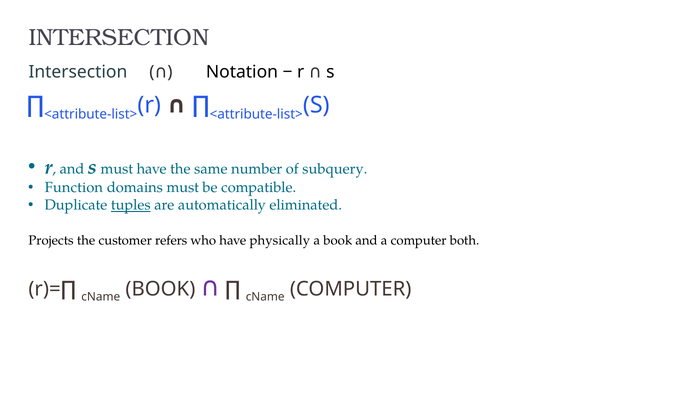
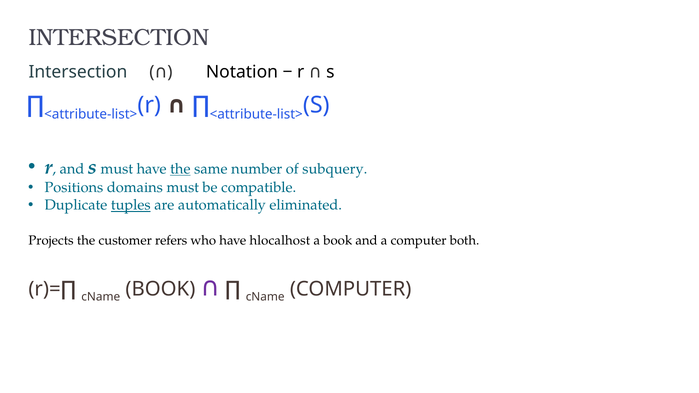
the underline: none -> present (180, 169)
Function: Function -> Positions (74, 188)
physically: physically -> hlocalhost (280, 240)
